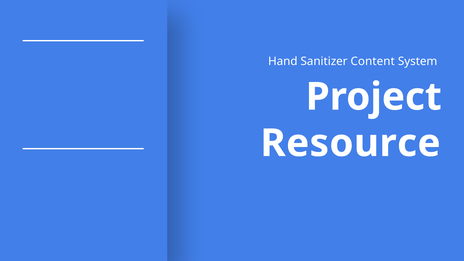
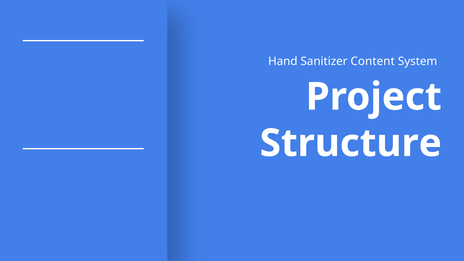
Resource: Resource -> Structure (351, 143)
